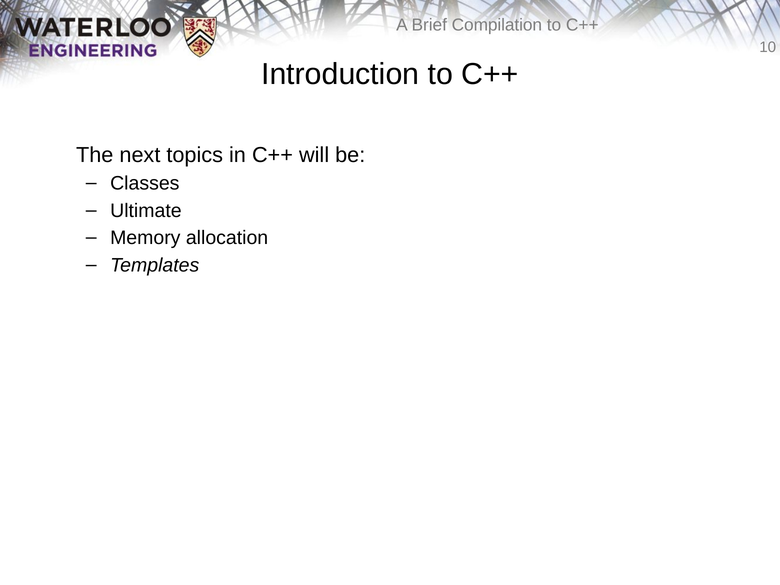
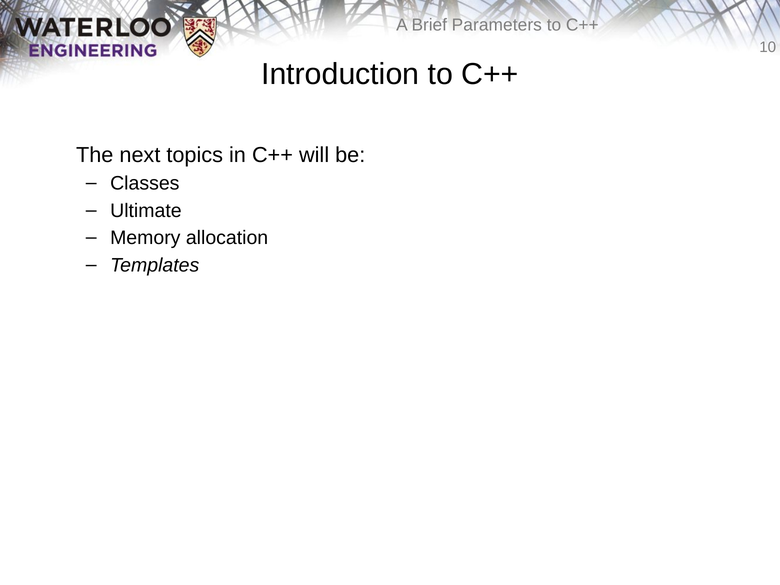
Compilation: Compilation -> Parameters (497, 25)
